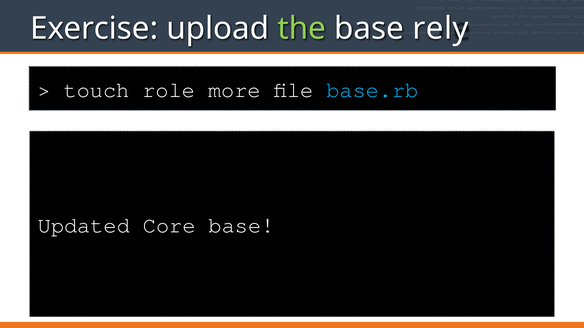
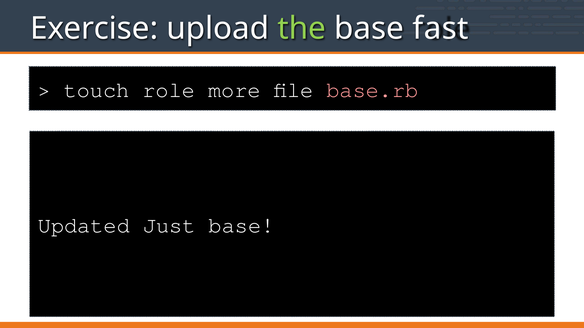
rely: rely -> fast (441, 28)
base.rb colour: light blue -> pink (372, 90)
Core: Core -> Just (169, 226)
